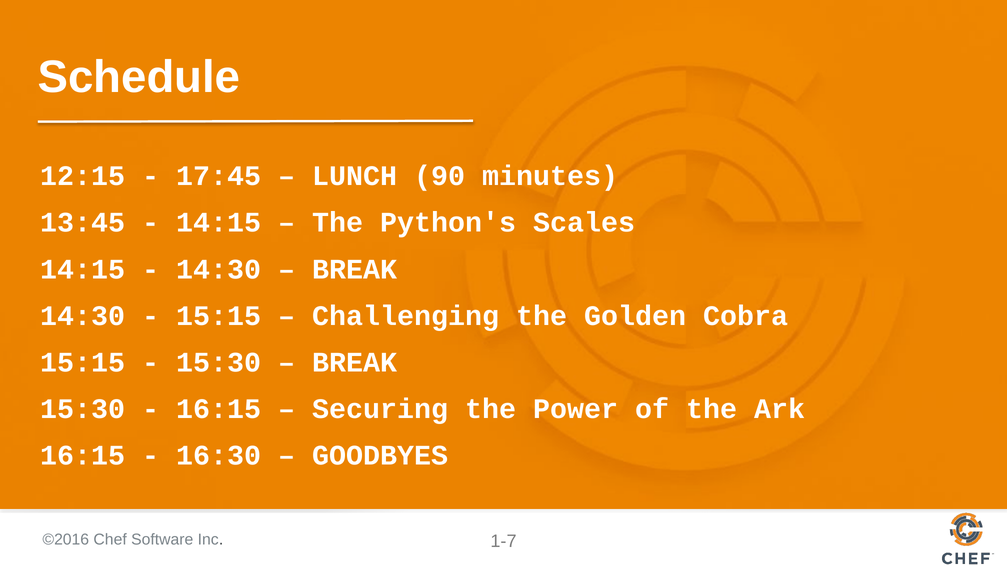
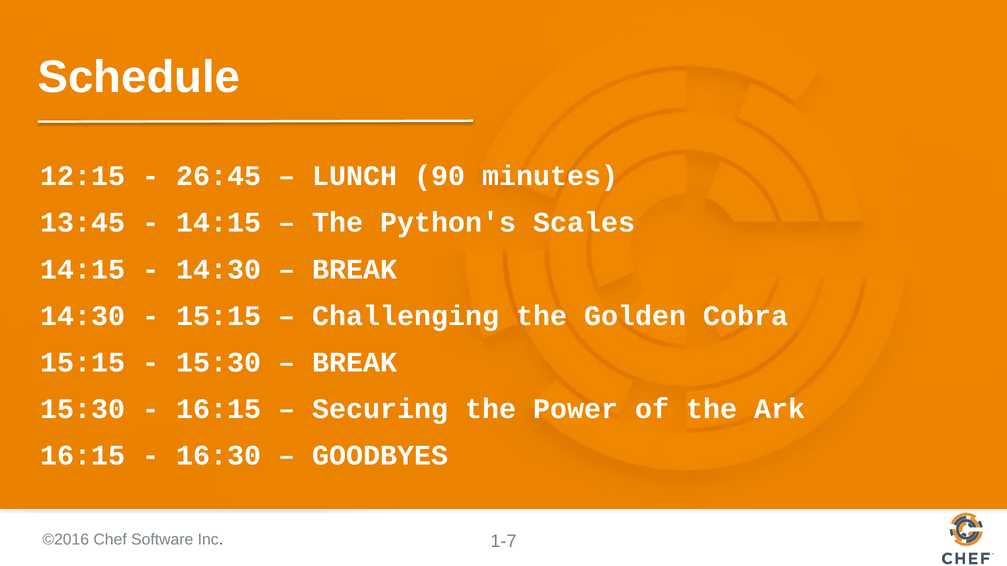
17:45: 17:45 -> 26:45 (219, 176)
